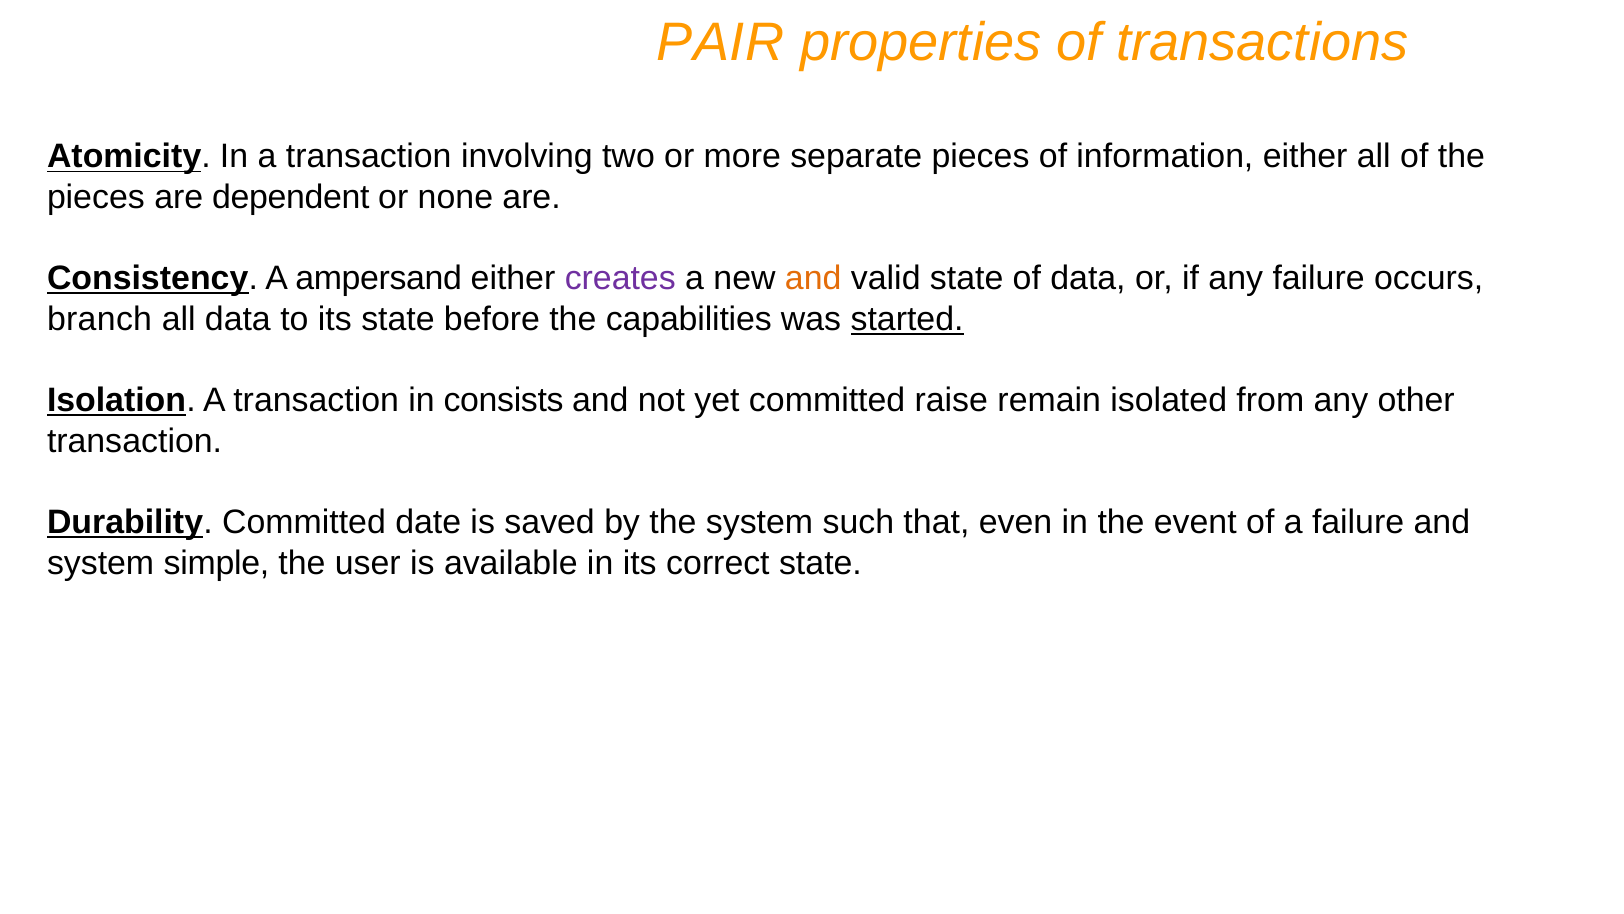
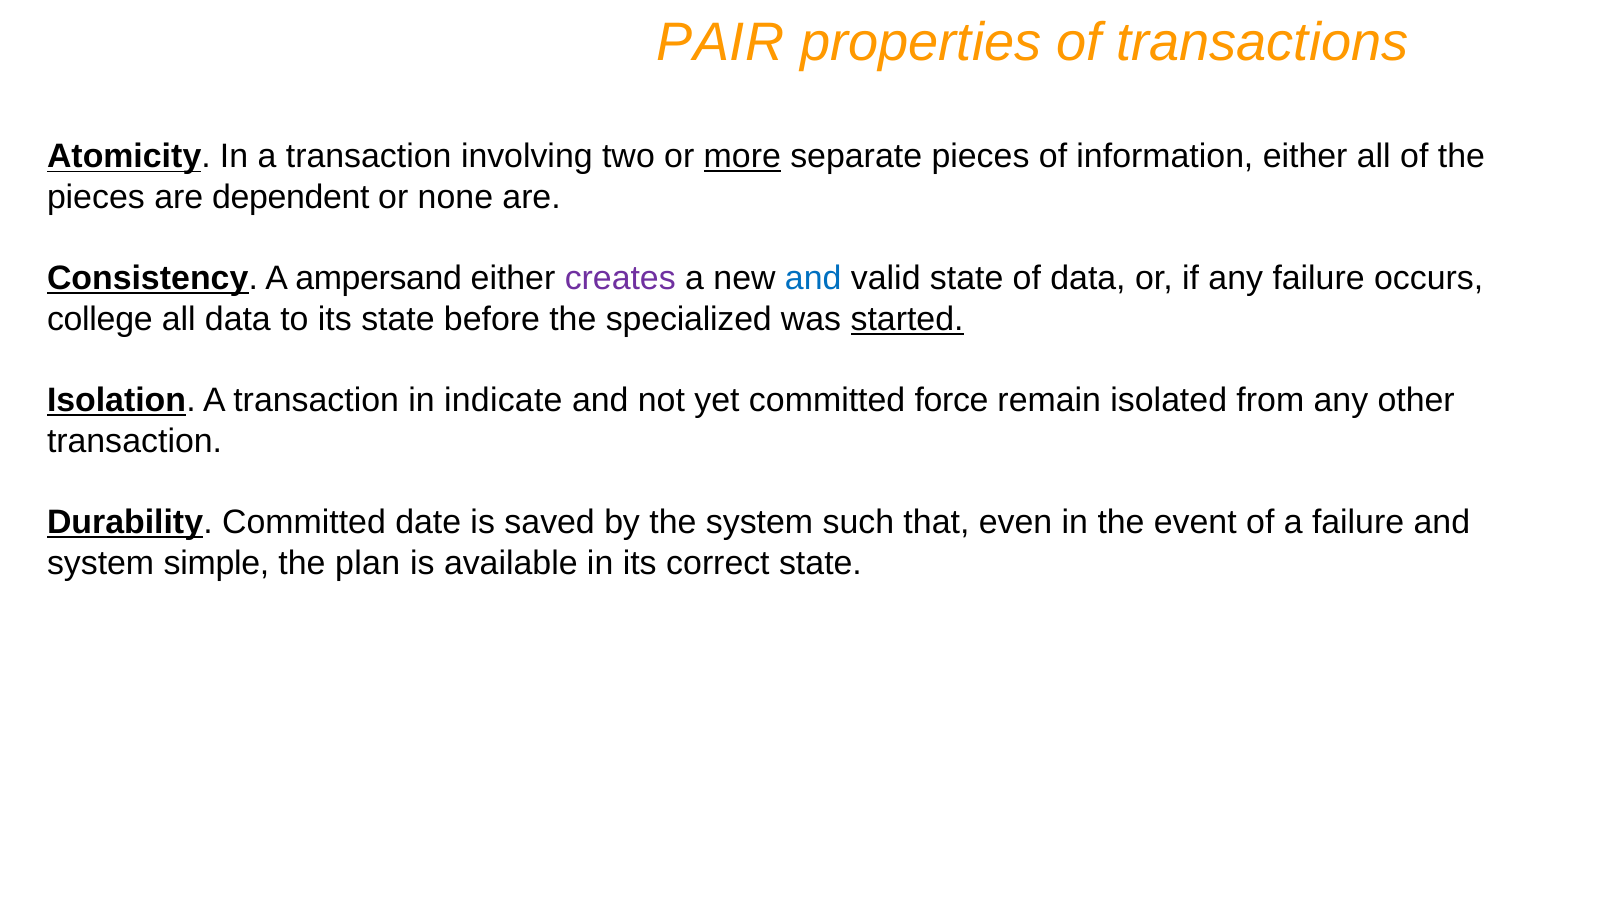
more underline: none -> present (742, 156)
and colour: orange -> blue (813, 278)
branch: branch -> college (100, 319)
capabilities: capabilities -> specialized (689, 319)
consists: consists -> indicate (503, 400)
raise: raise -> force (951, 400)
user: user -> plan (368, 563)
